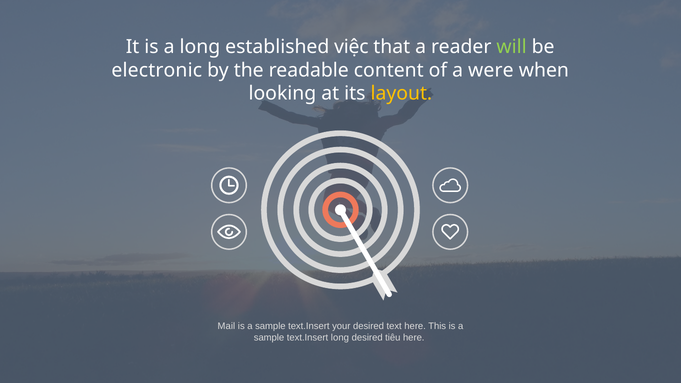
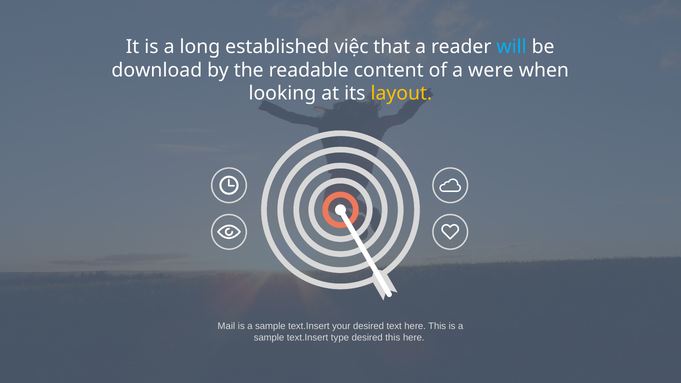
will colour: light green -> light blue (512, 47)
electronic: electronic -> download (157, 70)
text.Insert long: long -> type (340, 338)
desired tiêu: tiêu -> this (393, 338)
